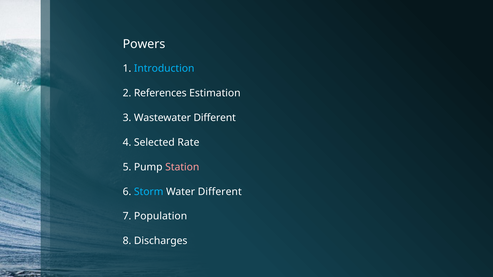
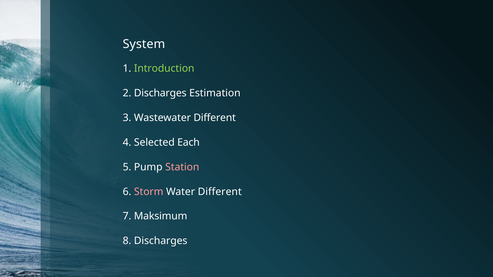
Powers: Powers -> System (144, 44)
Introduction colour: light blue -> light green (164, 69)
2 References: References -> Discharges (160, 93)
Rate: Rate -> Each (189, 143)
Storm colour: light blue -> pink (149, 192)
Population: Population -> Maksimum (161, 217)
